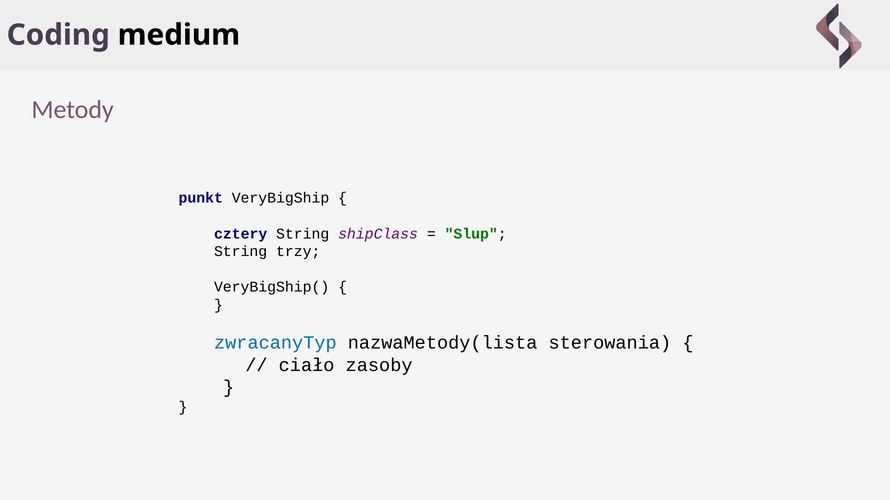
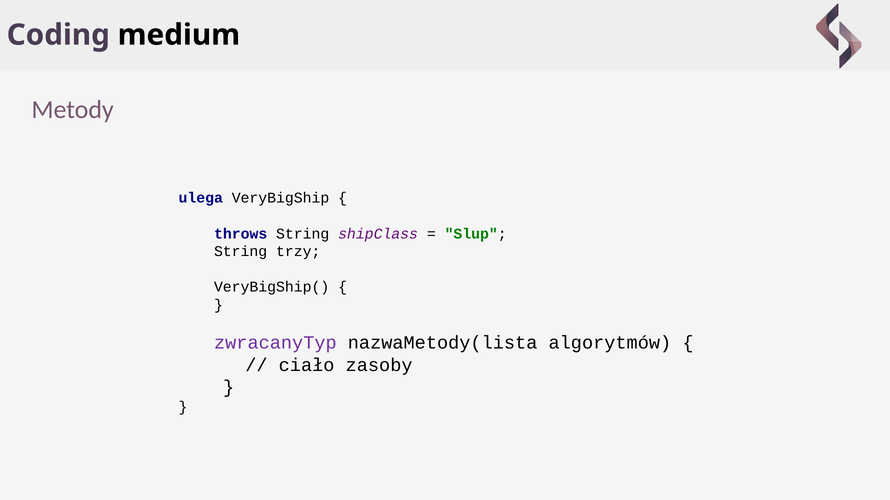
punkt: punkt -> ulega (201, 198)
cztery: cztery -> throws (241, 234)
zwracanyTyp colour: blue -> purple (275, 343)
sterowania: sterowania -> algorytmów (610, 343)
